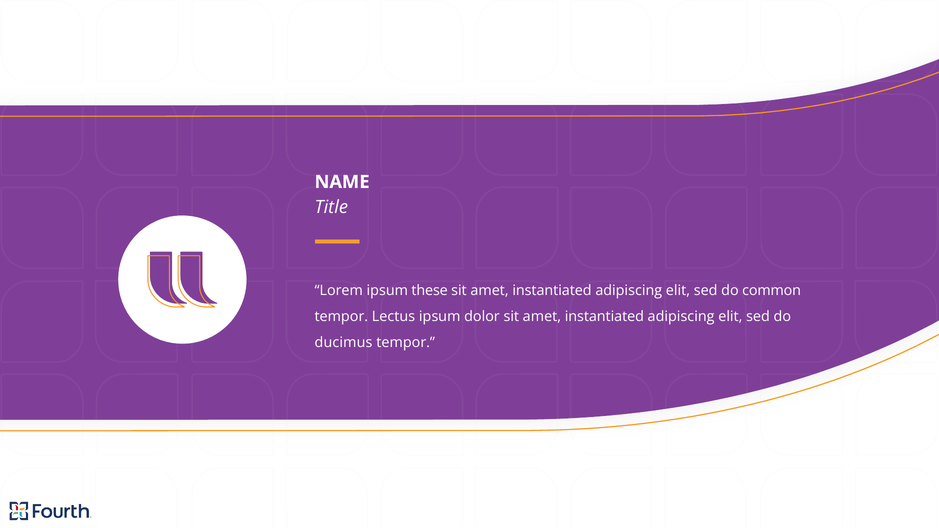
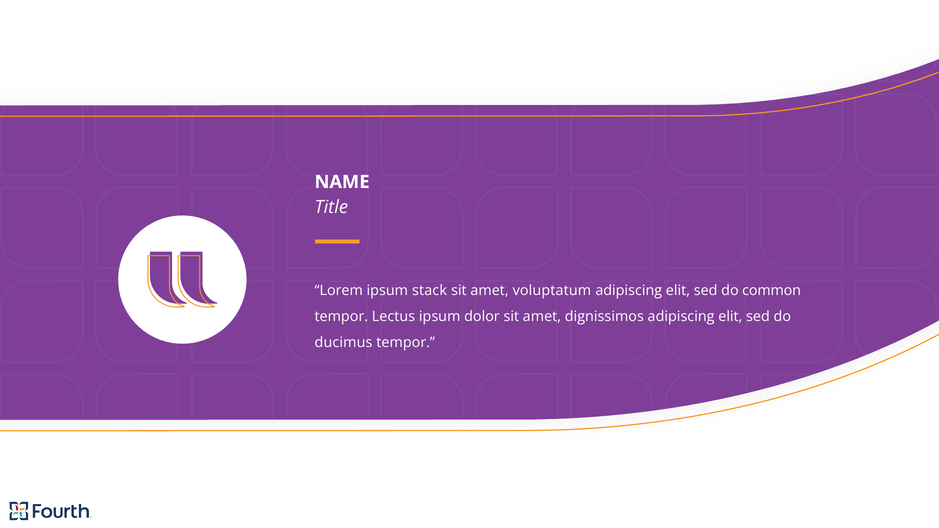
these: these -> stack (429, 291)
instantiated: instantiated -> voluptatum (552, 291)
dolor sit amet instantiated: instantiated -> dignissimos (604, 317)
